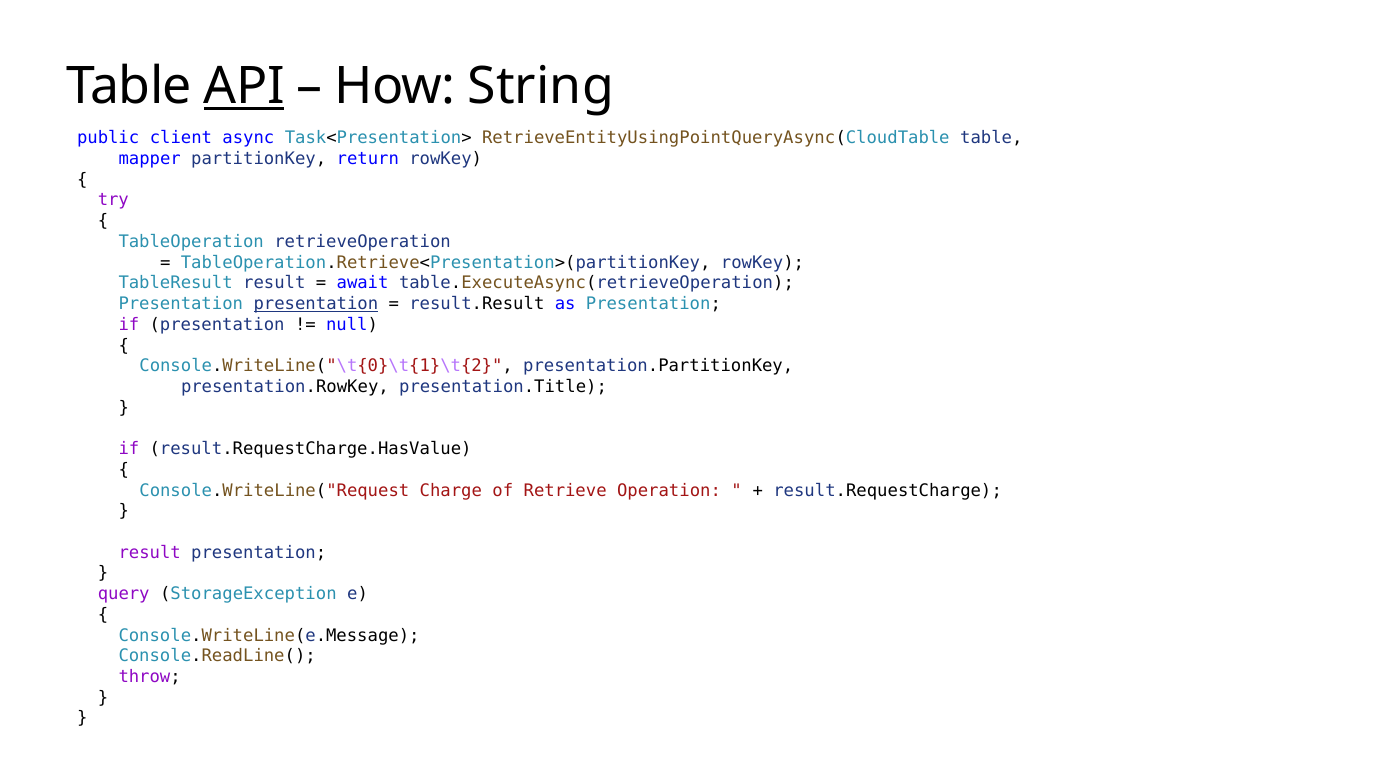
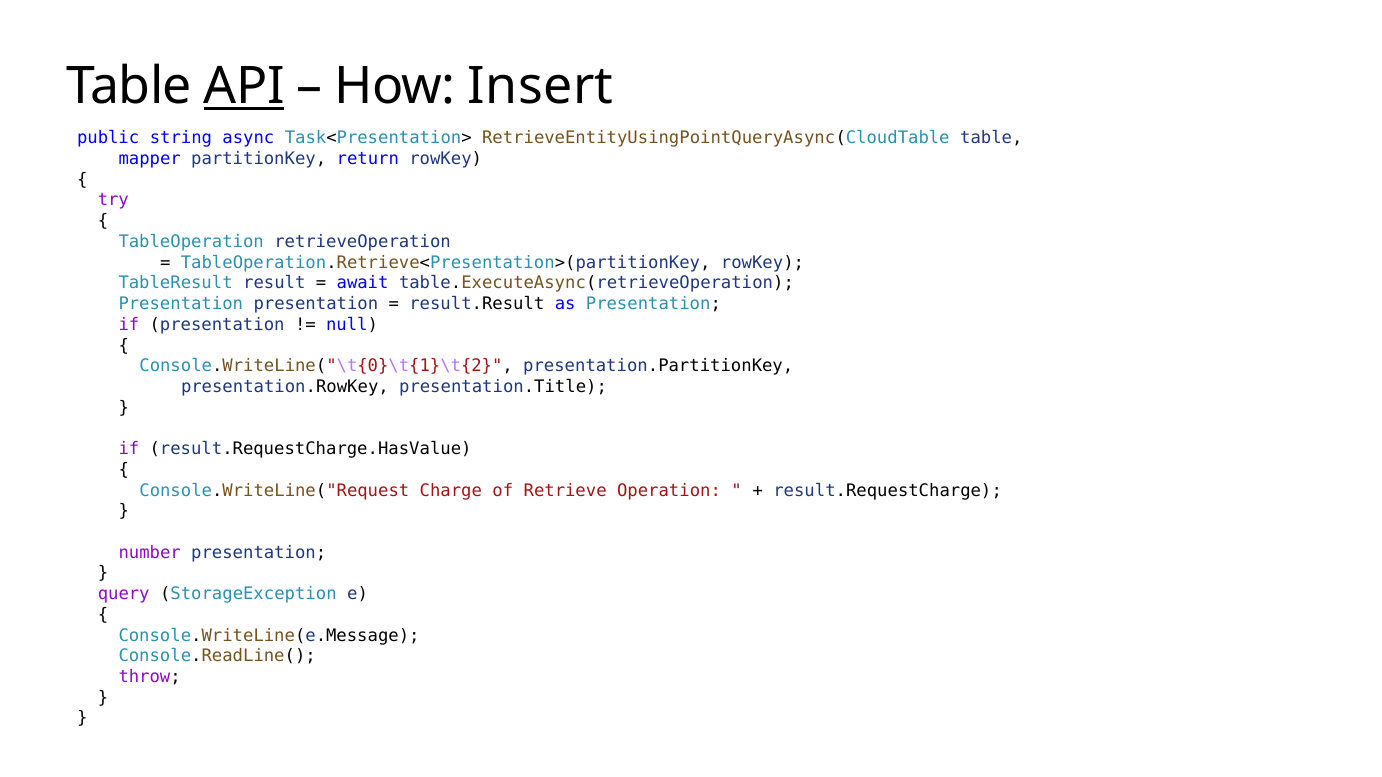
String: String -> Insert (541, 87)
client: client -> string (181, 138)
presentation underline: present -> none (316, 304)
result: result -> number (150, 553)
